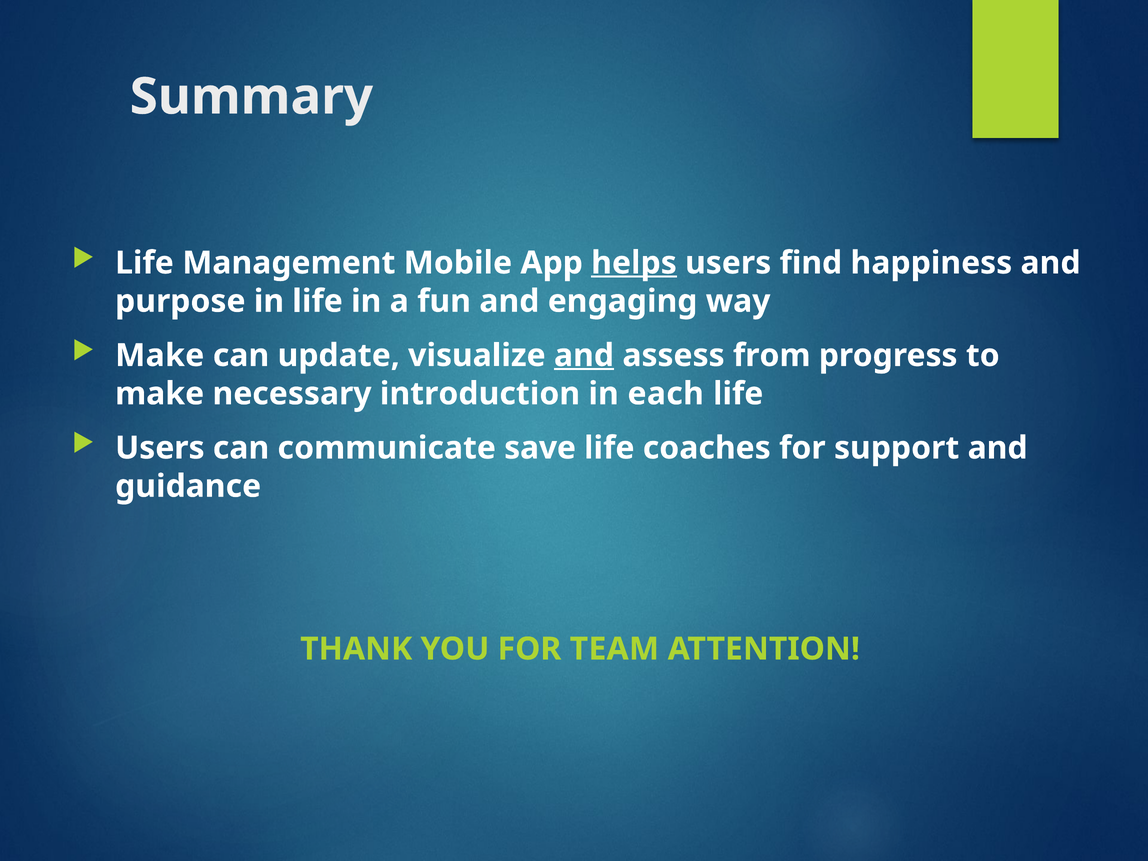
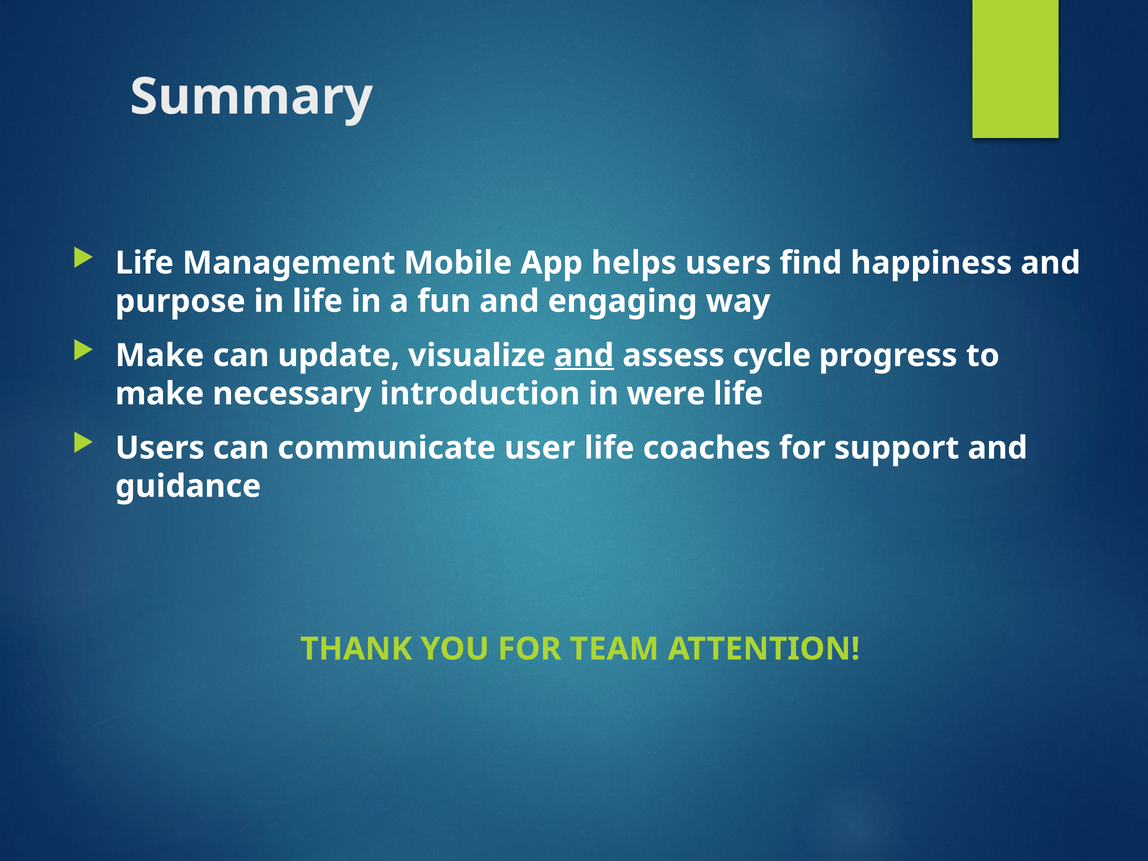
helps underline: present -> none (634, 263)
from: from -> cycle (772, 355)
each: each -> were (666, 394)
save: save -> user (540, 448)
